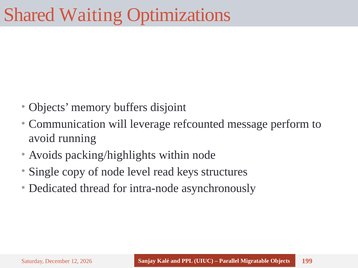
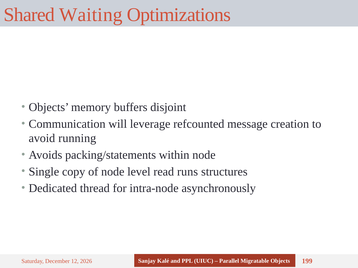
perform: perform -> creation (290, 124)
packing/highlights: packing/highlights -> packing/statements (111, 155)
keys: keys -> runs (188, 172)
